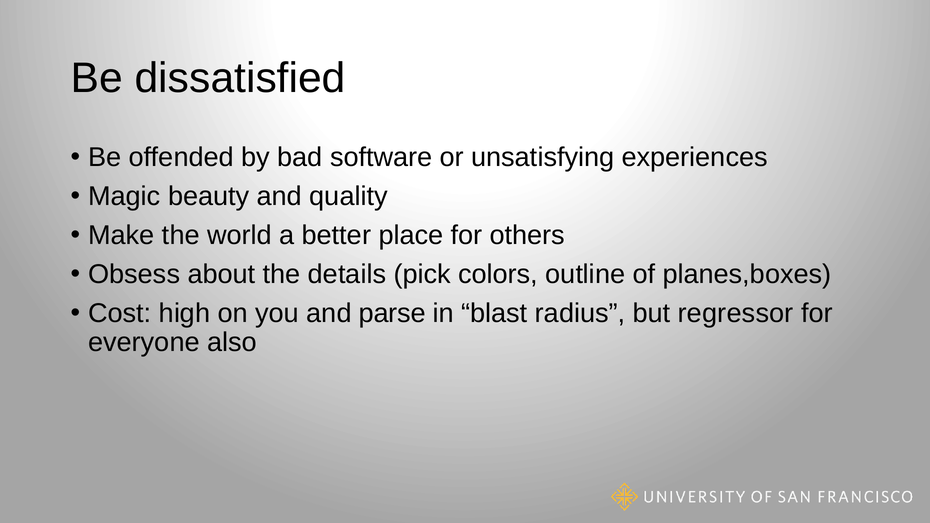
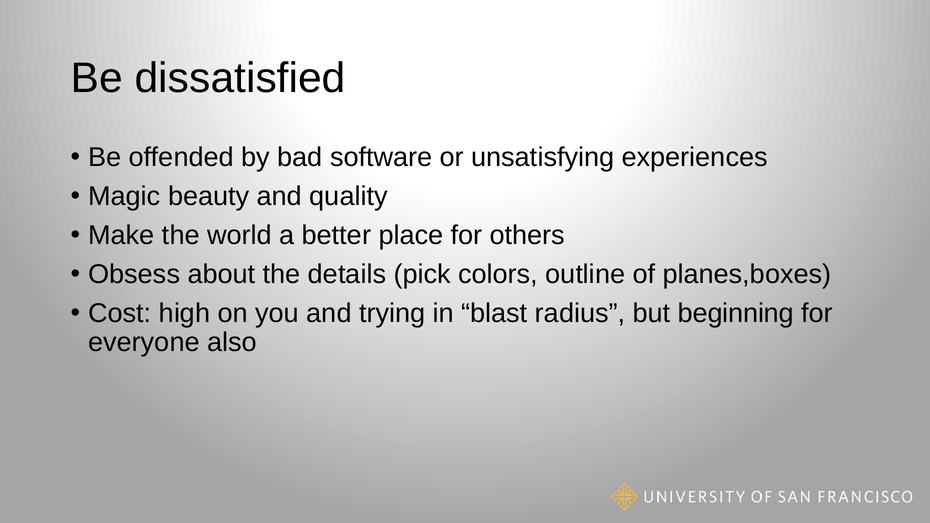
parse: parse -> trying (392, 313)
regressor: regressor -> beginning (736, 313)
